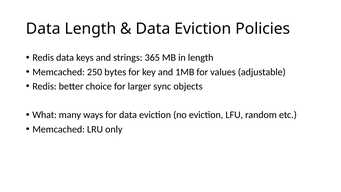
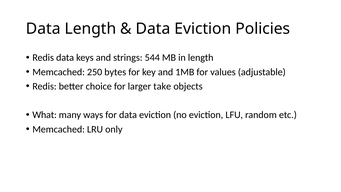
365: 365 -> 544 (152, 58)
sync: sync -> take (162, 86)
